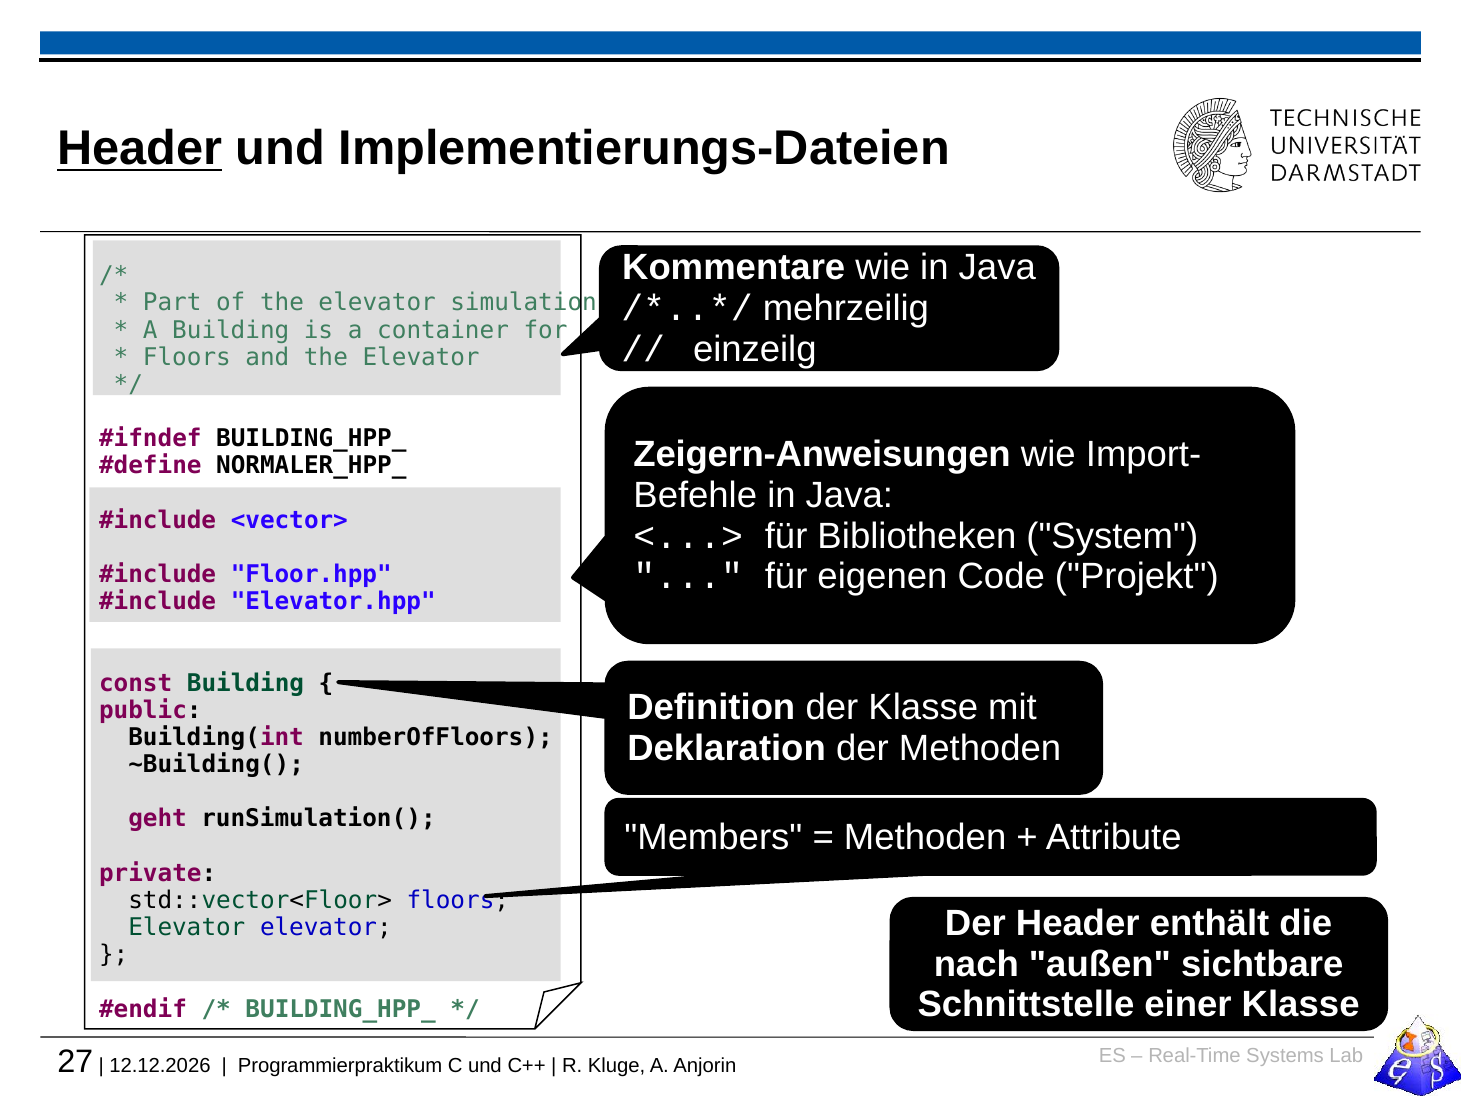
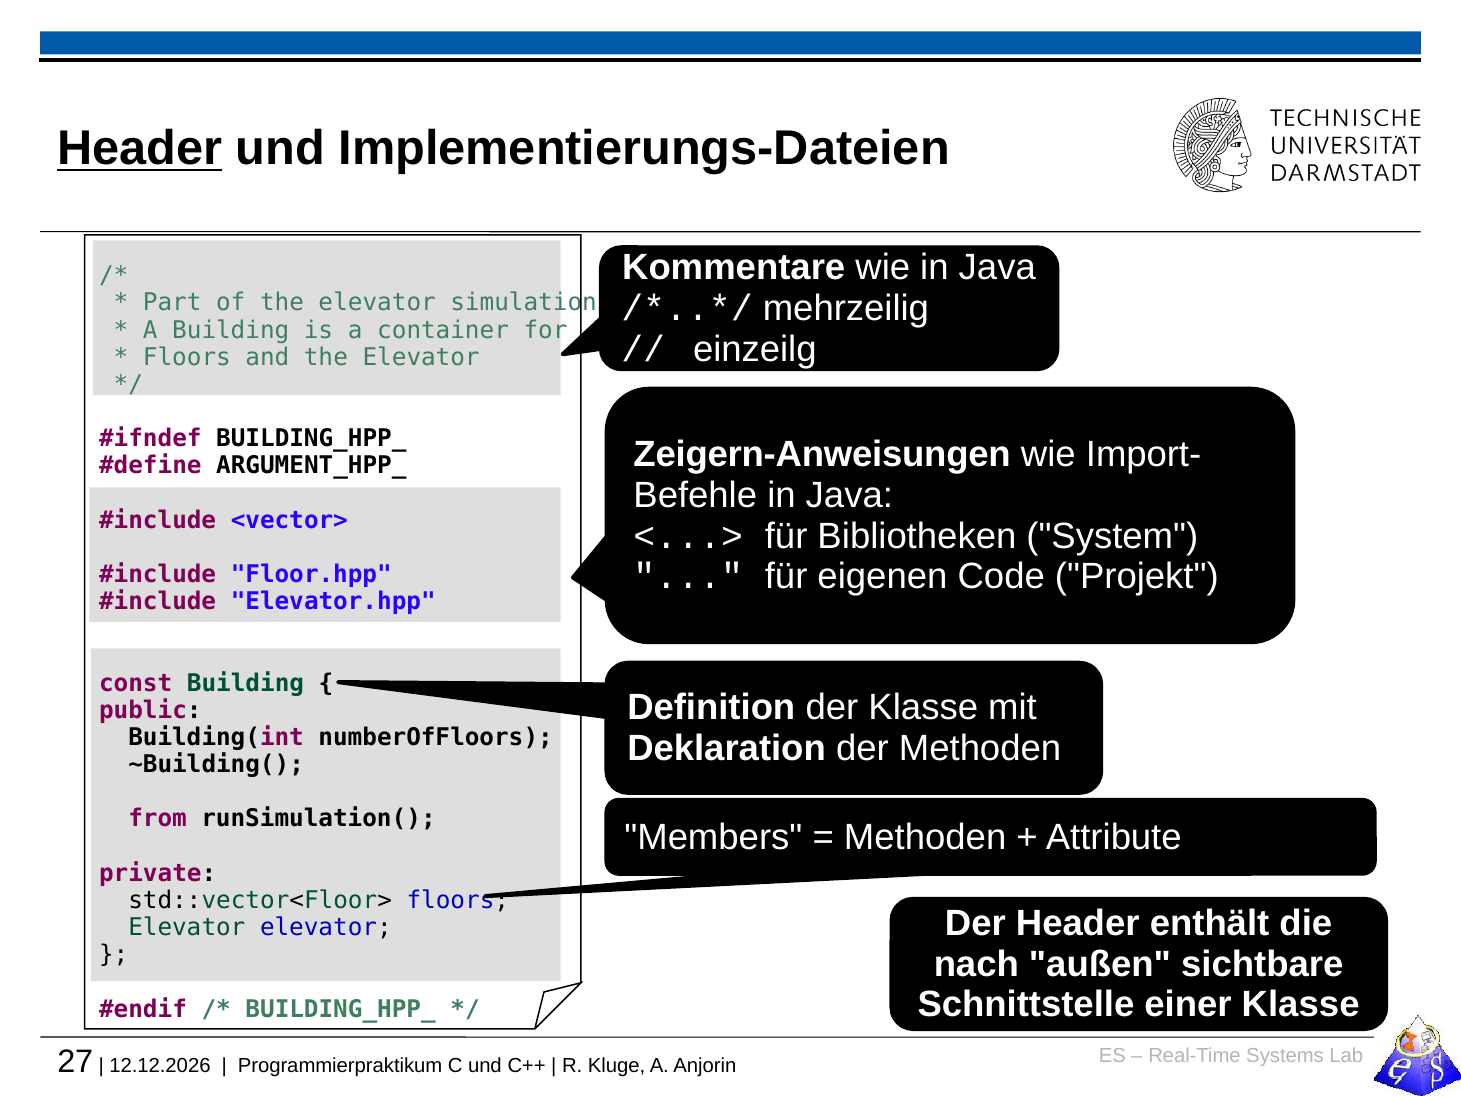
NORMALER_HPP_: NORMALER_HPP_ -> ARGUMENT_HPP_ (311, 466)
geht: geht -> from (158, 819)
